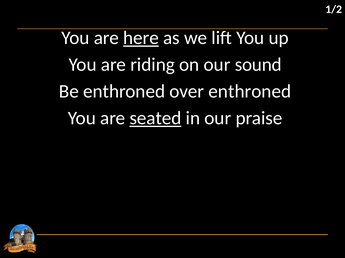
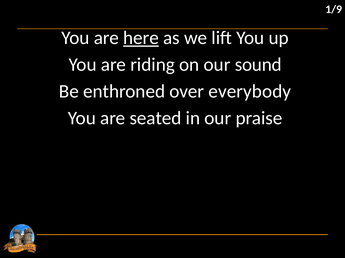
1/2: 1/2 -> 1/9 (334, 9)
over enthroned: enthroned -> everybody (250, 92)
seated underline: present -> none (155, 118)
